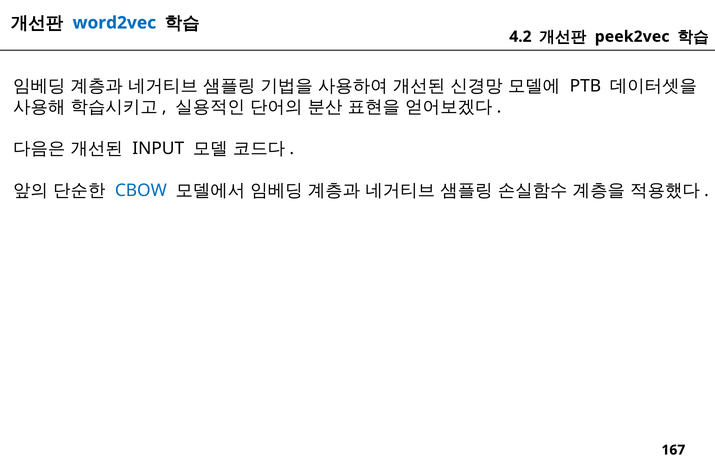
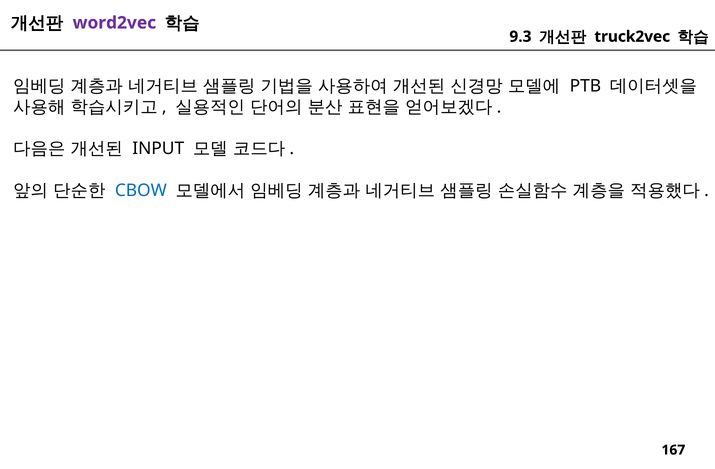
word2vec colour: blue -> purple (114, 23)
4.2: 4.2 -> 9.3 (520, 37)
peek2vec: peek2vec -> truck2vec (632, 37)
